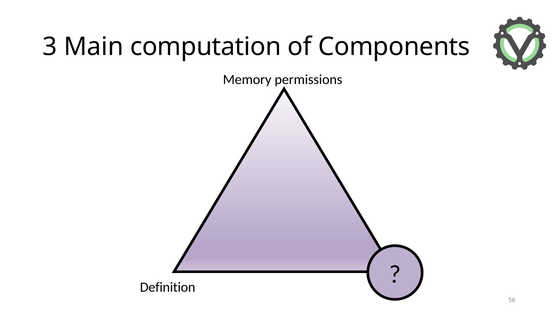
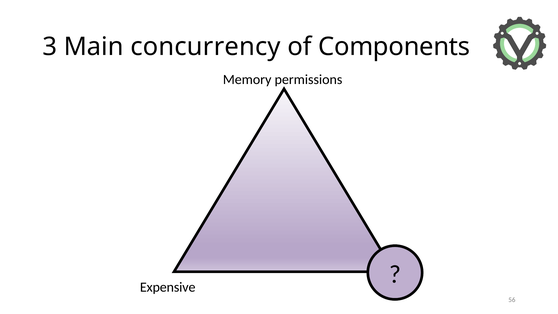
computation: computation -> concurrency (205, 47)
Definition: Definition -> Expensive (168, 287)
